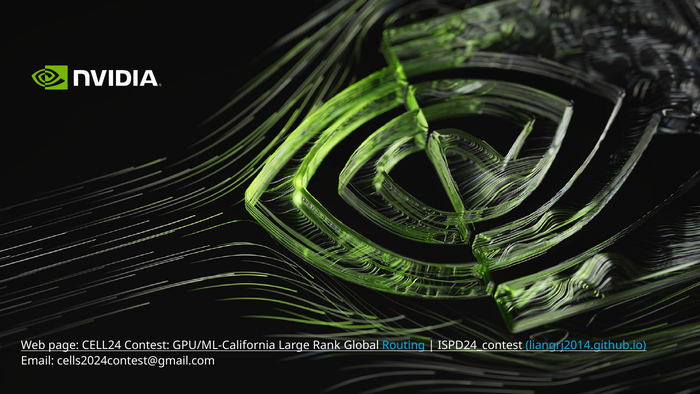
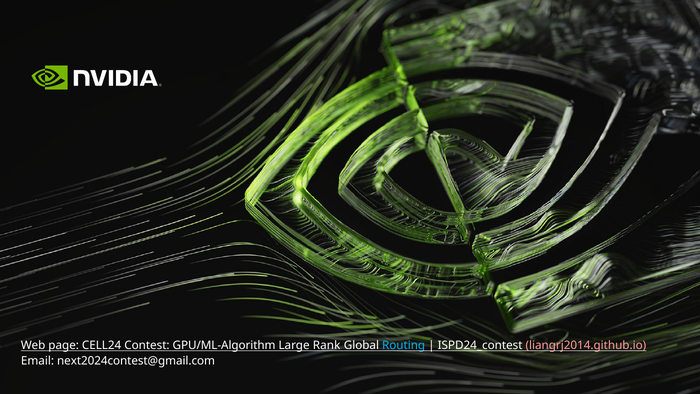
GPU/ML-California: GPU/ML-California -> GPU/ML-Algorithm (224, 345)
liangrj2014.github.io colour: light blue -> pink (586, 345)
cells2024contest@gmail.com: cells2024contest@gmail.com -> next2024contest@gmail.com (136, 361)
